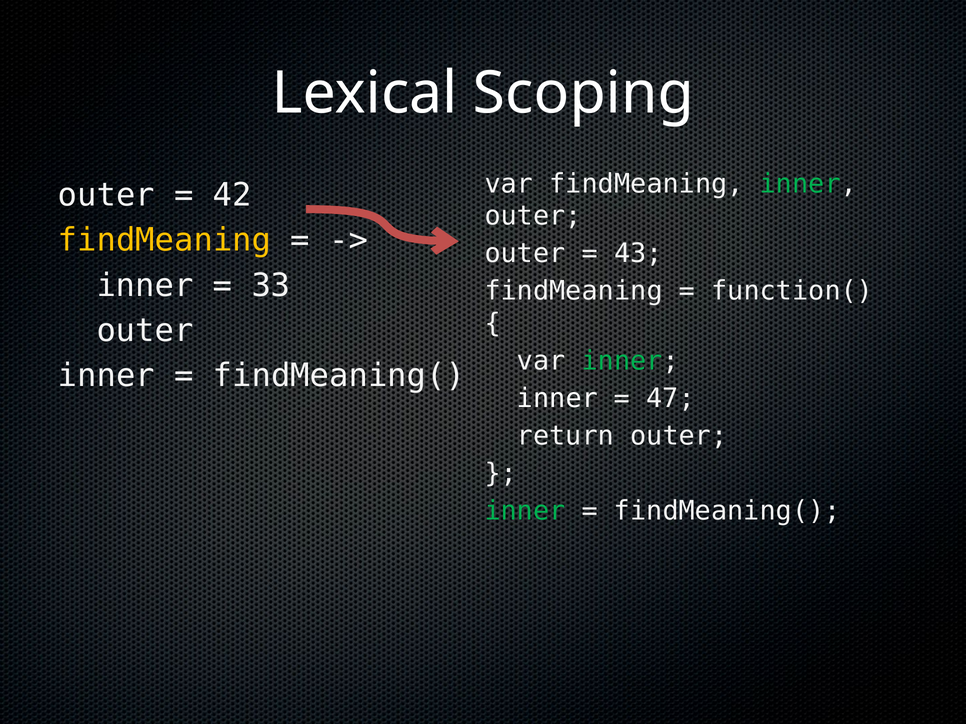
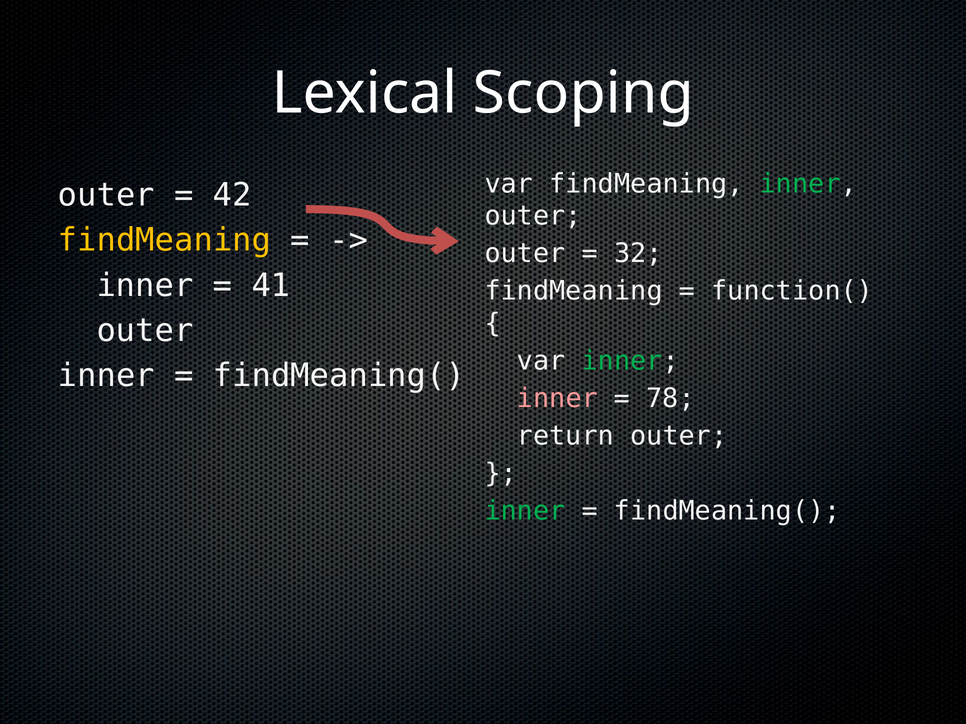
43: 43 -> 32 (638, 254)
33: 33 -> 41 (271, 286)
inner colour: white -> pink (557, 399)
47: 47 -> 78 (671, 399)
